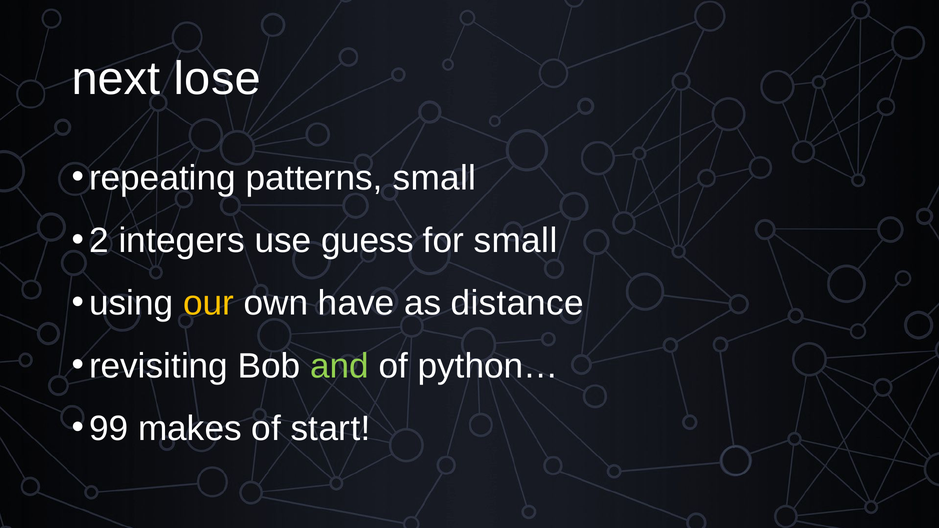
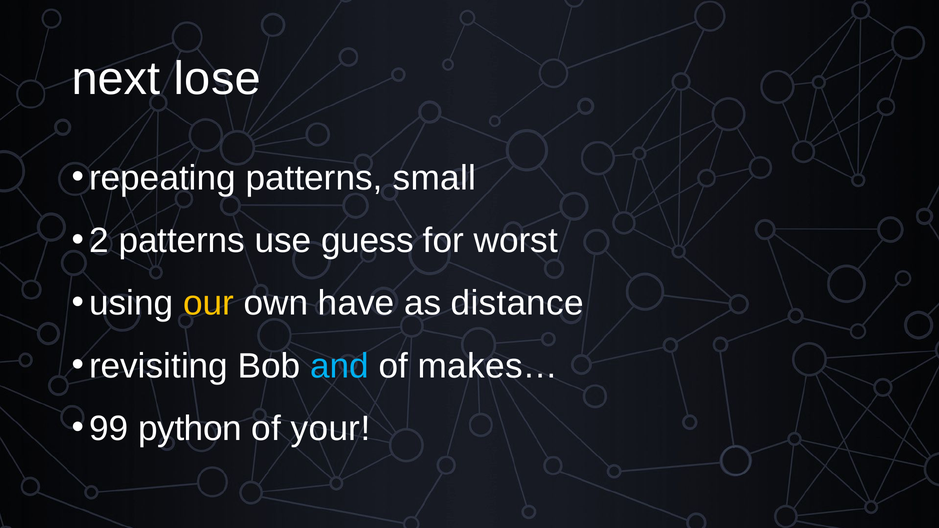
integers: integers -> patterns (182, 241)
for small: small -> worst (516, 241)
and colour: light green -> light blue (339, 366)
python…: python… -> makes… (488, 366)
makes: makes -> python (190, 429)
start: start -> your (330, 429)
